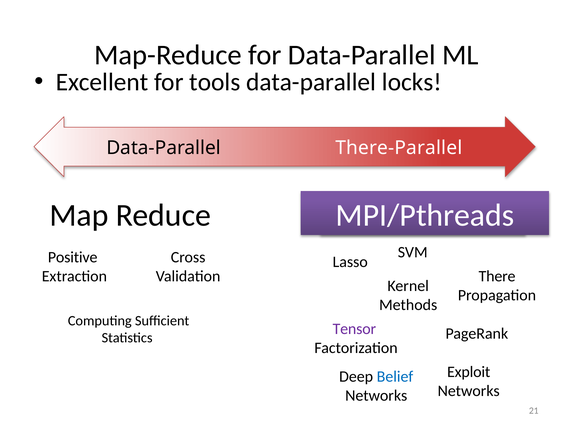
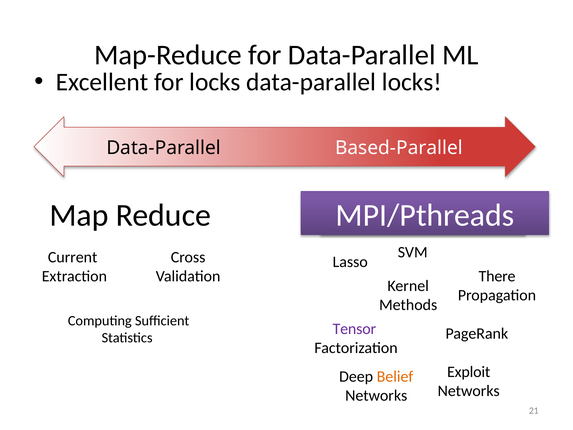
for tools: tools -> locks (215, 82)
There-Parallel: There-Parallel -> Based-Parallel (399, 148)
Positive: Positive -> Current (73, 257)
Belief colour: blue -> orange (395, 376)
